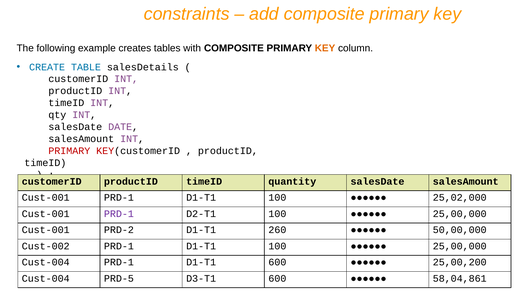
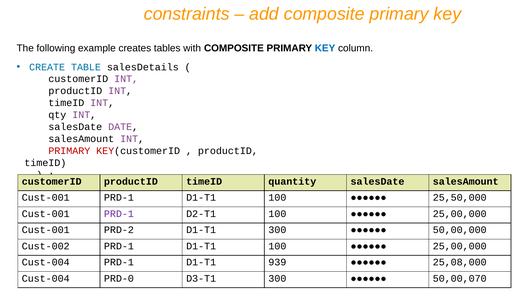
KEY colour: orange -> blue (325, 48)
25,02,000: 25,02,000 -> 25,50,000 (460, 198)
D1-T1 260: 260 -> 300 (277, 230)
D1-T1 600: 600 -> 939 (277, 263)
25,00,200: 25,00,200 -> 25,08,000 (460, 263)
PRD-5: PRD-5 -> PRD-0 (119, 279)
D3-T1 600: 600 -> 300 (277, 279)
58,04,861: 58,04,861 -> 50,00,070 (460, 279)
